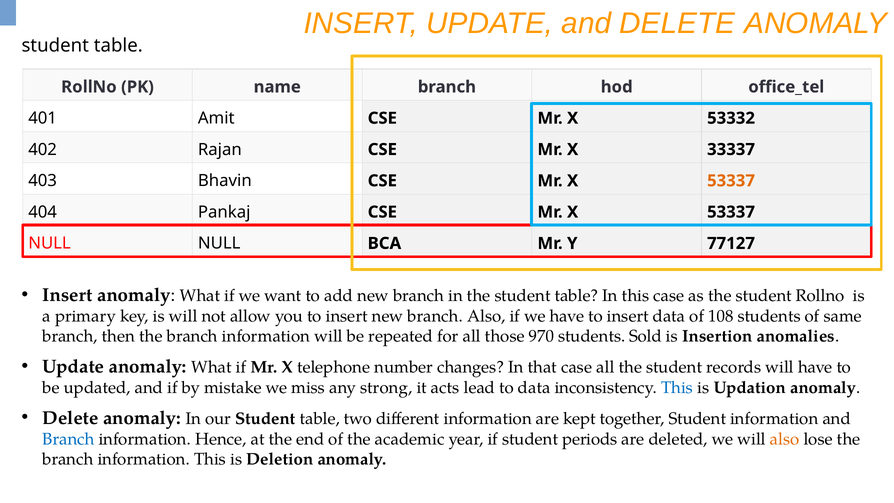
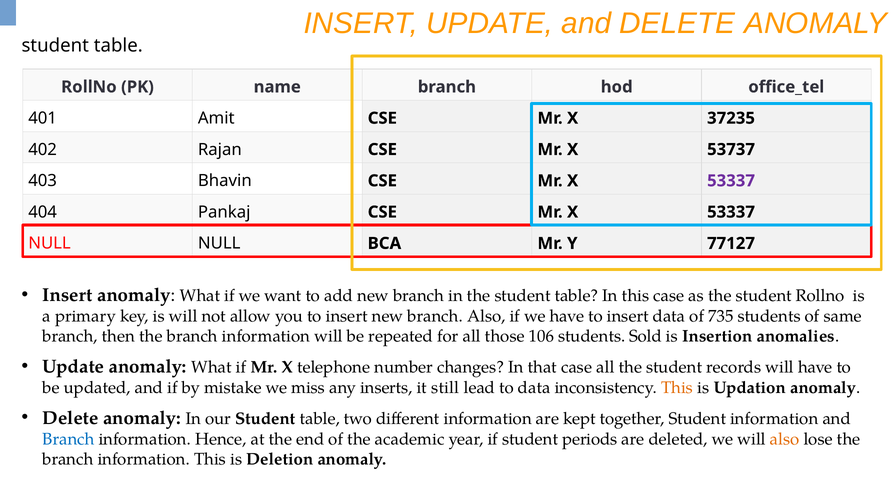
53332: 53332 -> 37235 (731, 118)
33337: 33337 -> 53737 (731, 149)
53337 colour: orange -> purple (731, 181)
108: 108 -> 735 (721, 316)
970: 970 -> 106 (541, 336)
strong: strong -> inserts (386, 387)
acts: acts -> still (445, 387)
This colour: blue -> orange (677, 387)
